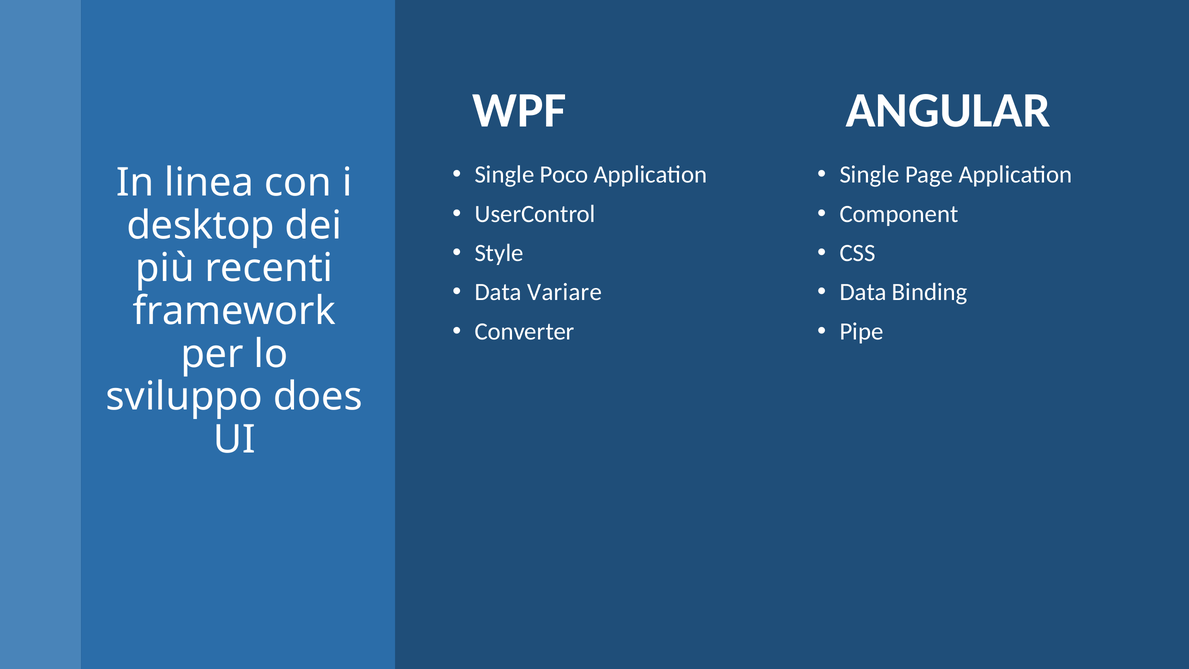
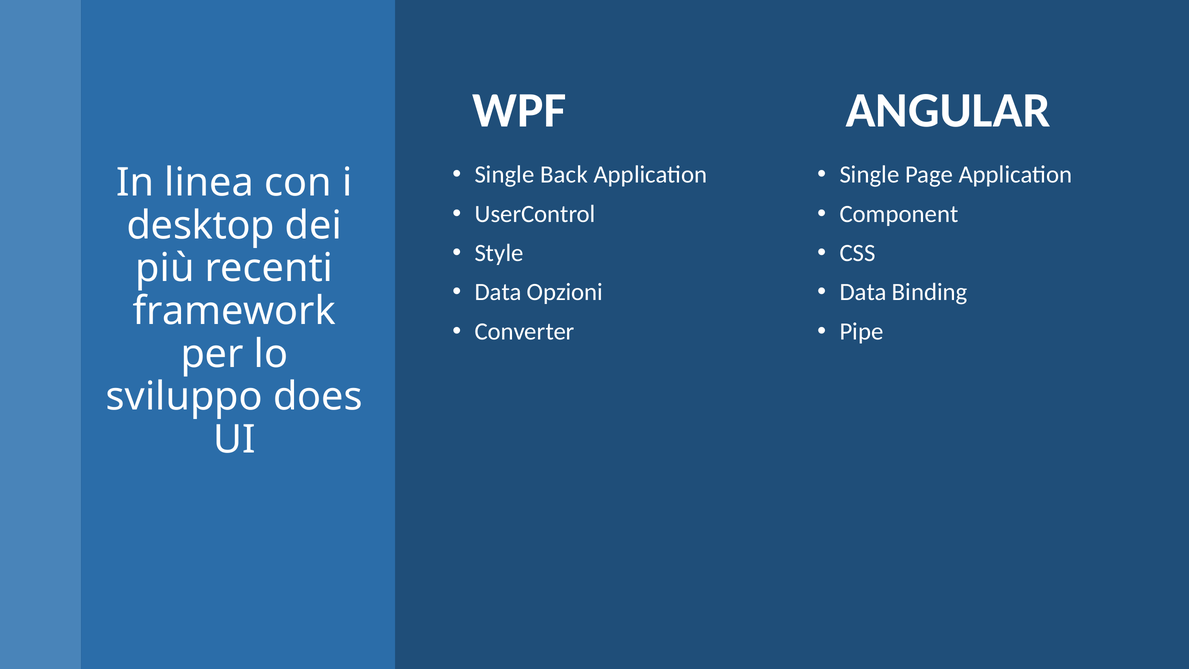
Poco: Poco -> Back (564, 175)
Variare: Variare -> Opzioni (565, 292)
